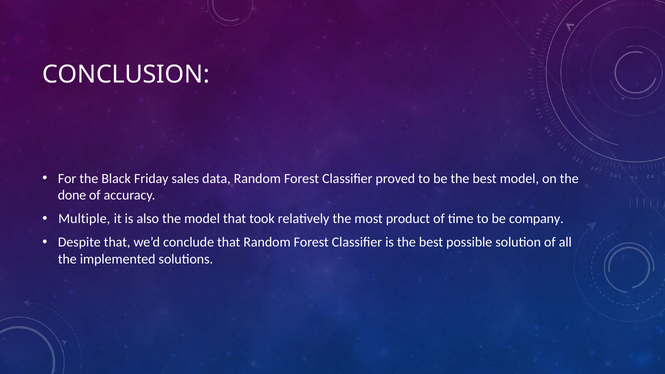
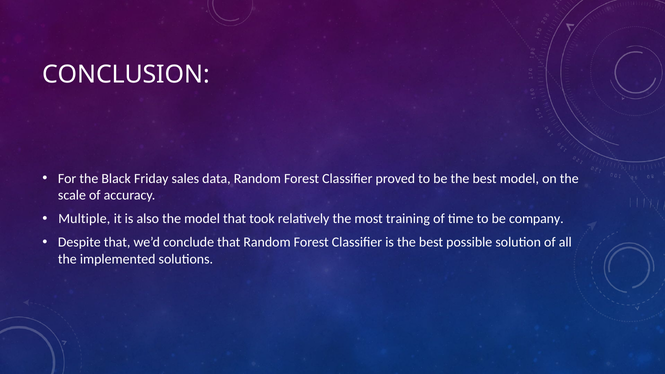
done: done -> scale (72, 195)
product: product -> training (408, 219)
